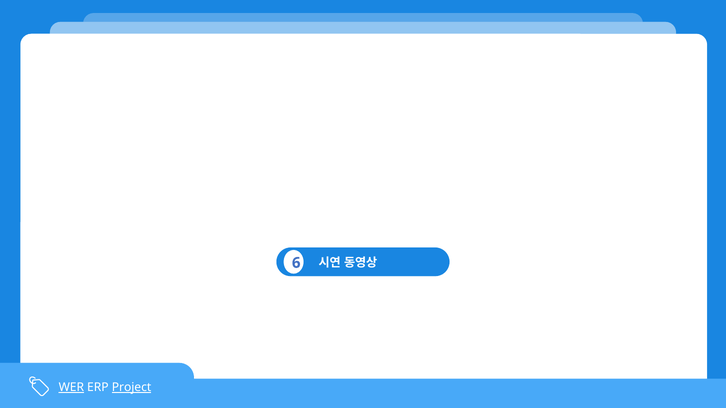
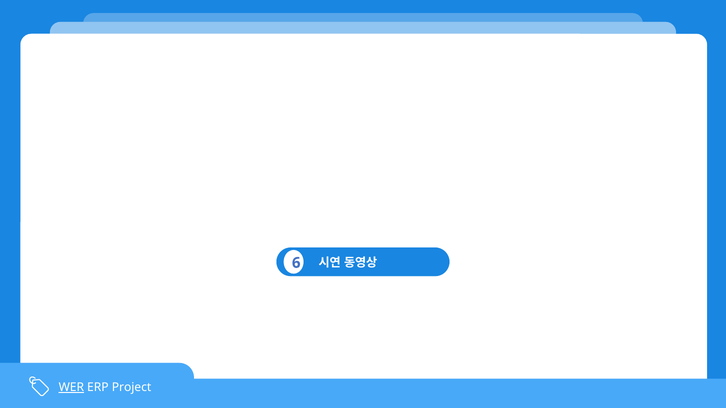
Project underline: present -> none (132, 388)
